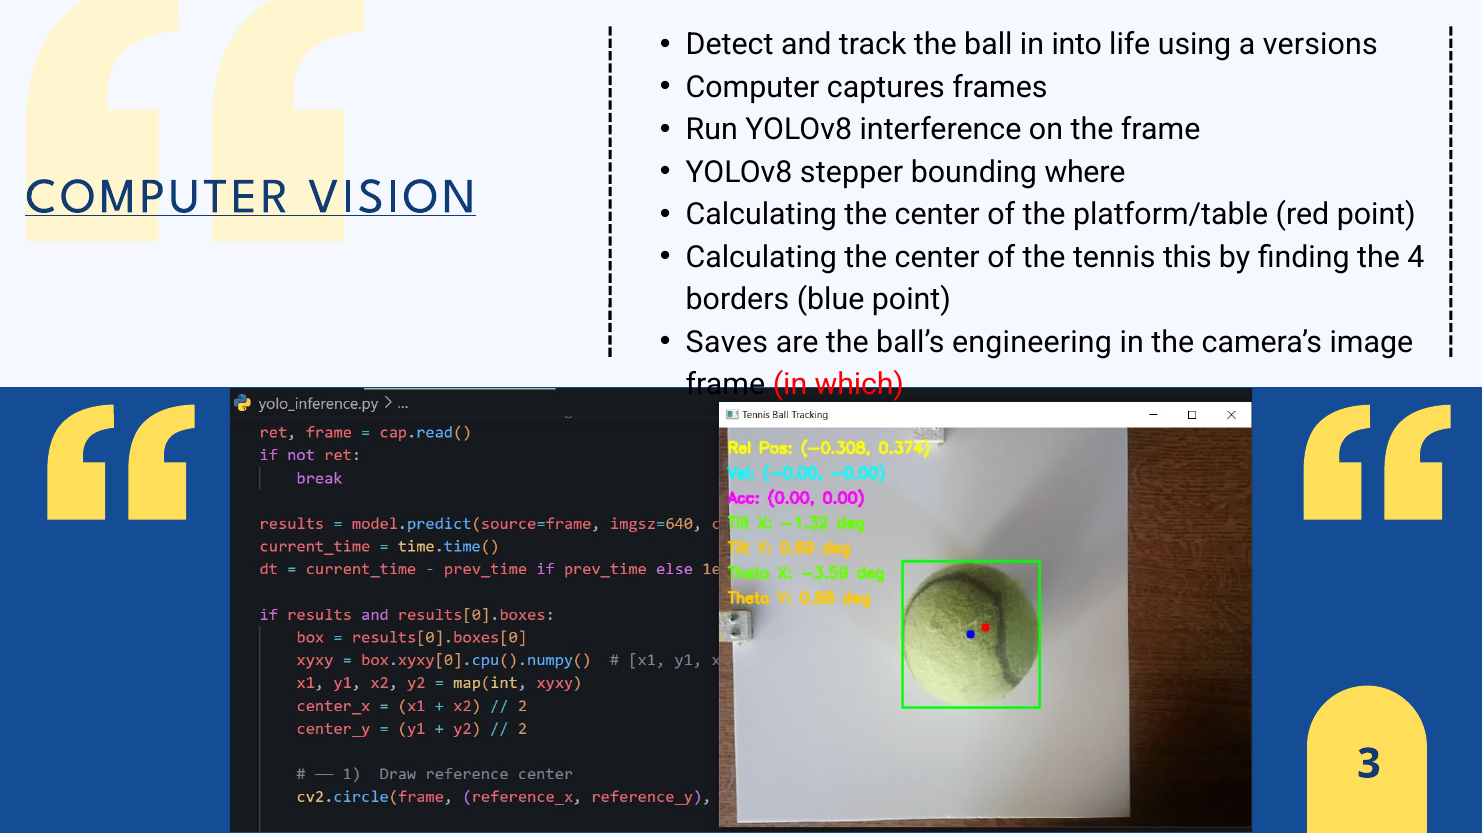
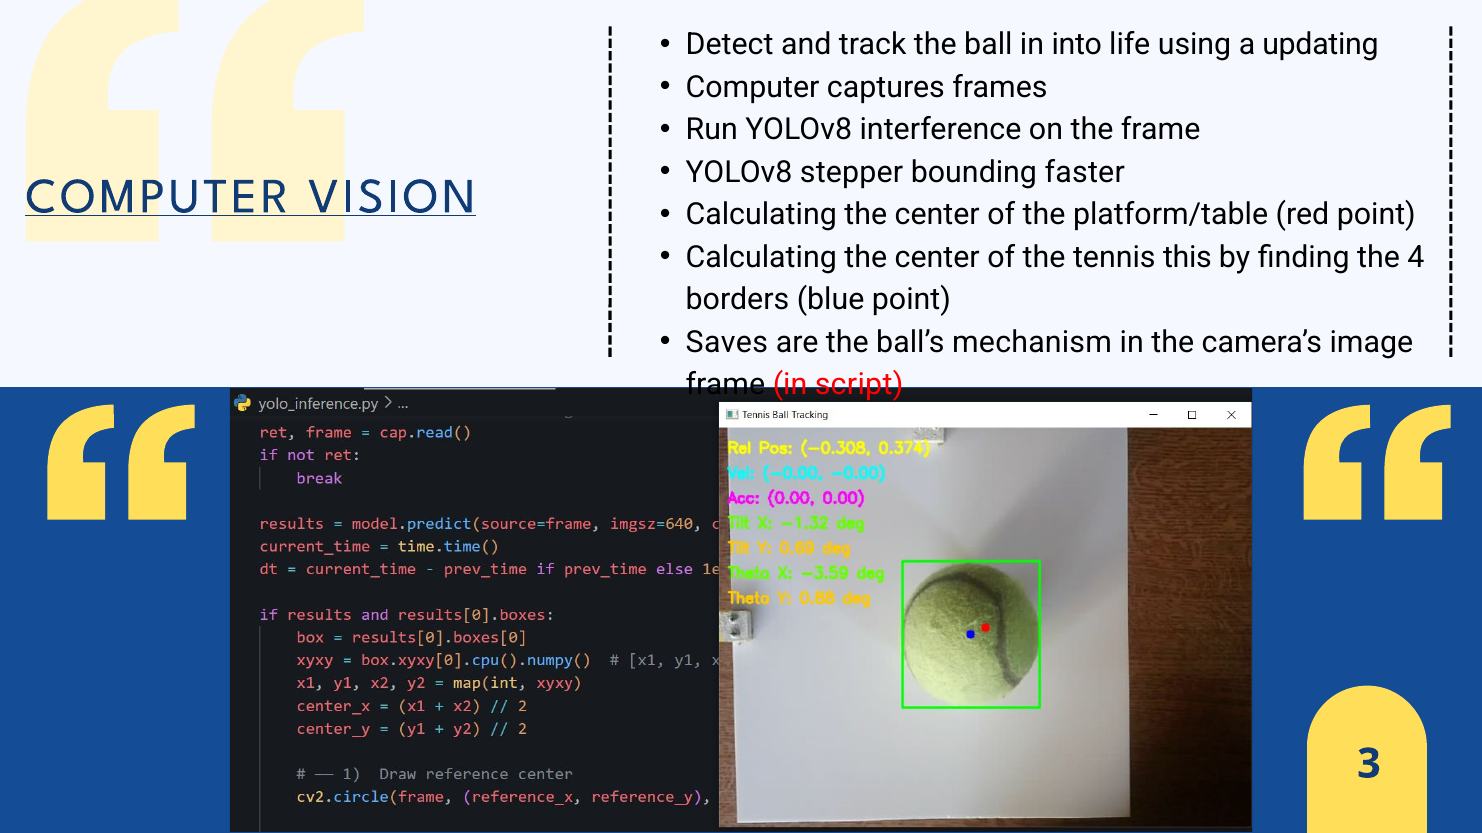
versions: versions -> updating (1320, 45)
where: where -> faster (1085, 172)
engineering: engineering -> mechanism (1032, 343)
which: which -> script (859, 385)
